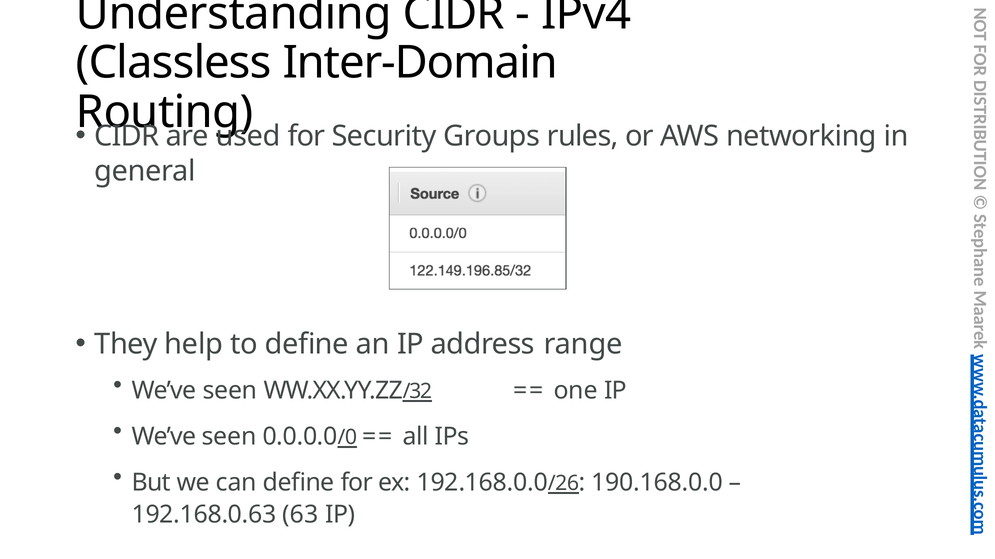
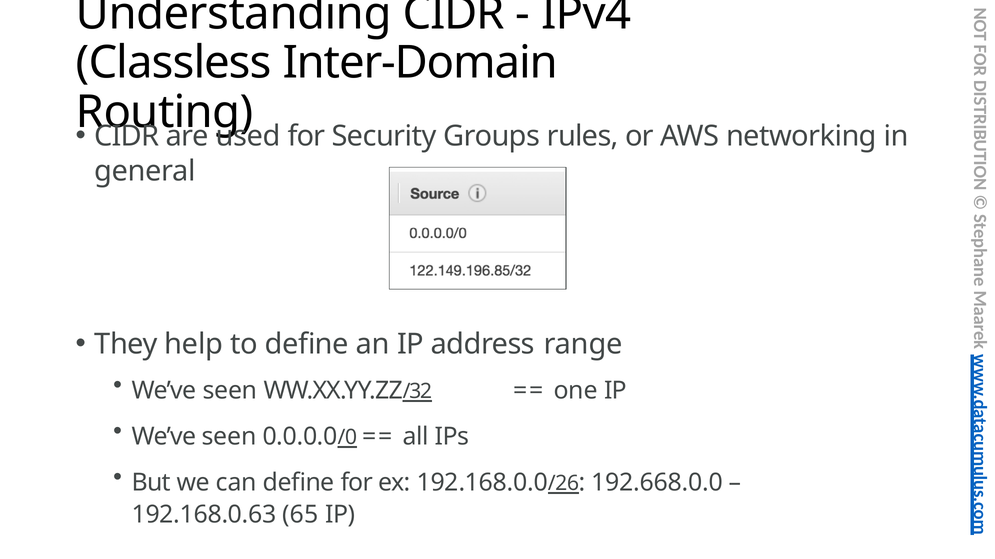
190.168.0.0: 190.168.0.0 -> 192.668.0.0 (657, 483)
63: 63 -> 65 (300, 515)
